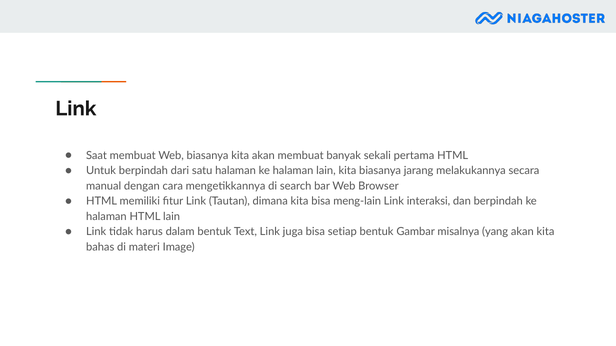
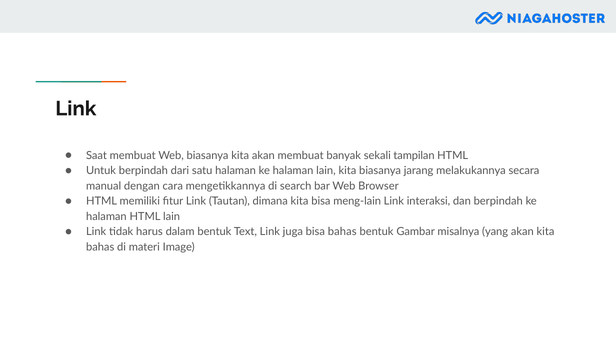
pertama: pertama -> tampilan (414, 156)
bisa setiap: setiap -> bahas (342, 232)
